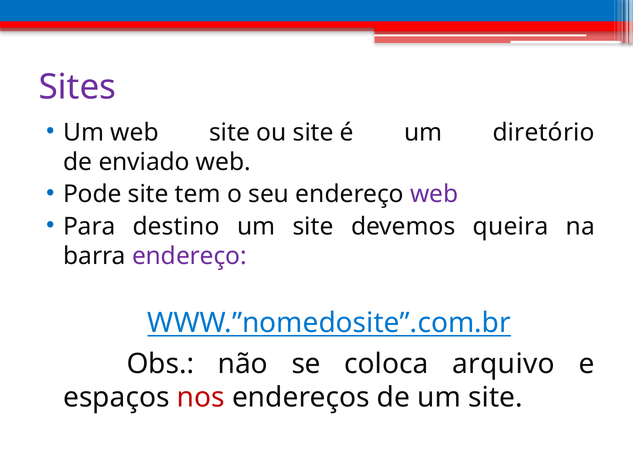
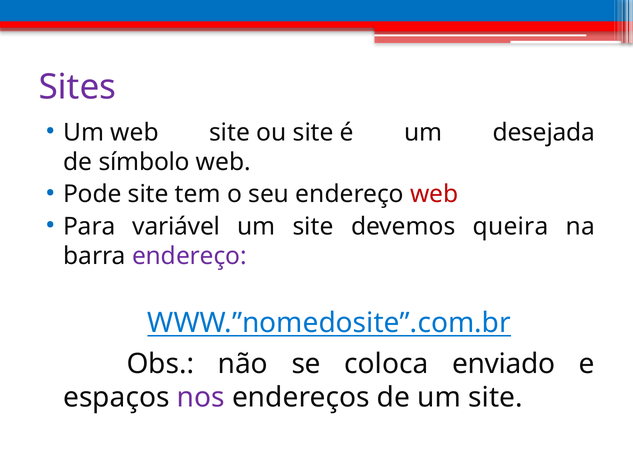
diretório: diretório -> desejada (544, 132)
enviado: enviado -> símbolo (144, 162)
web colour: purple -> red (434, 194)
destino: destino -> variável (176, 226)
arquivo: arquivo -> enviado (504, 364)
nos colour: red -> purple (201, 397)
